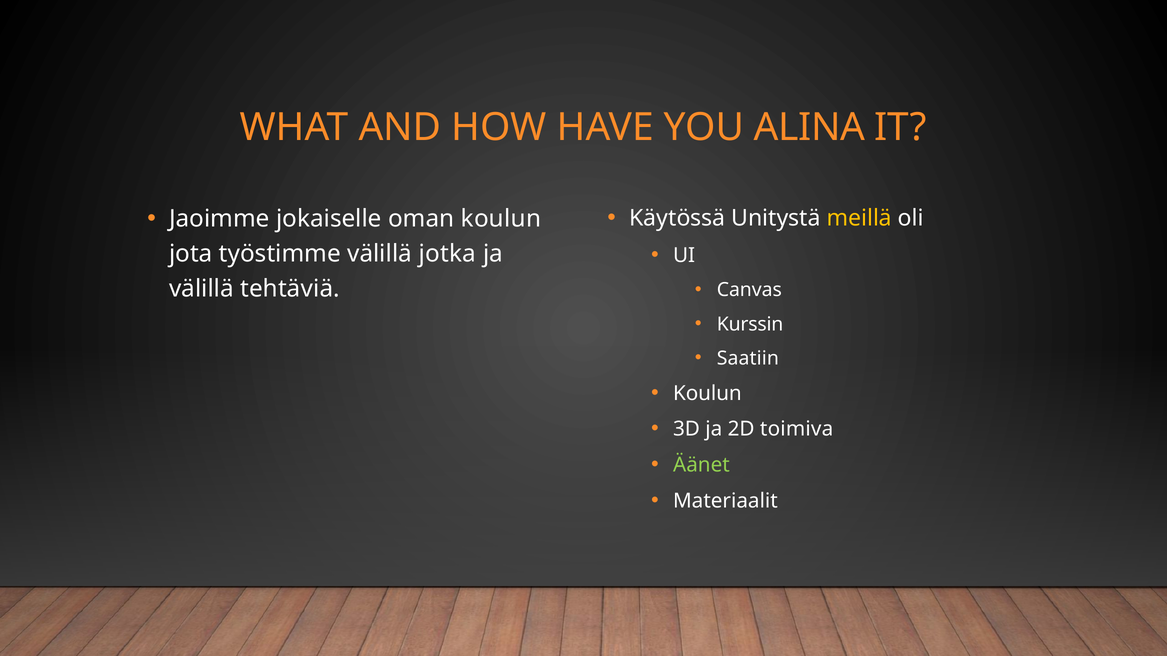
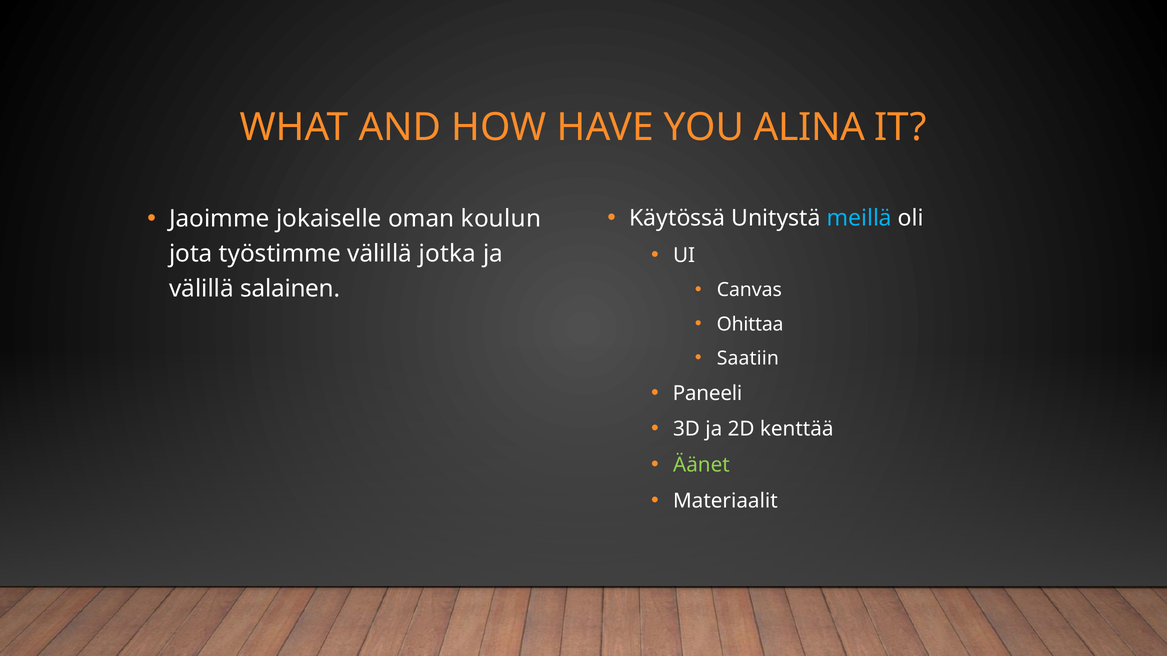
meillä colour: yellow -> light blue (859, 218)
tehtäviä: tehtäviä -> salainen (290, 289)
Kurssin: Kurssin -> Ohittaa (750, 324)
Koulun: Koulun -> Paneeli (707, 394)
toimiva: toimiva -> kenttää (797, 429)
